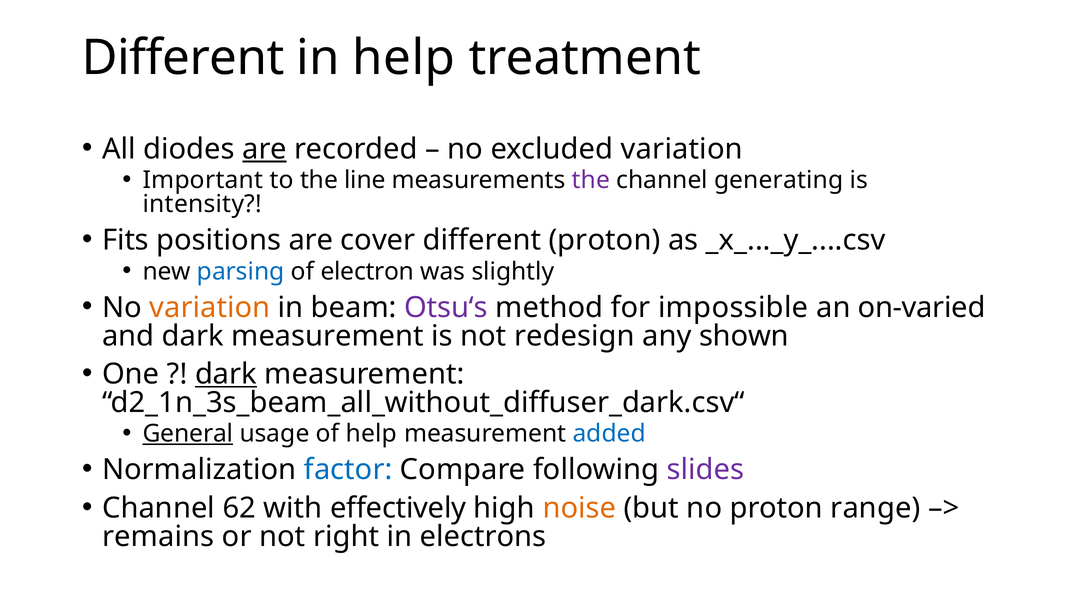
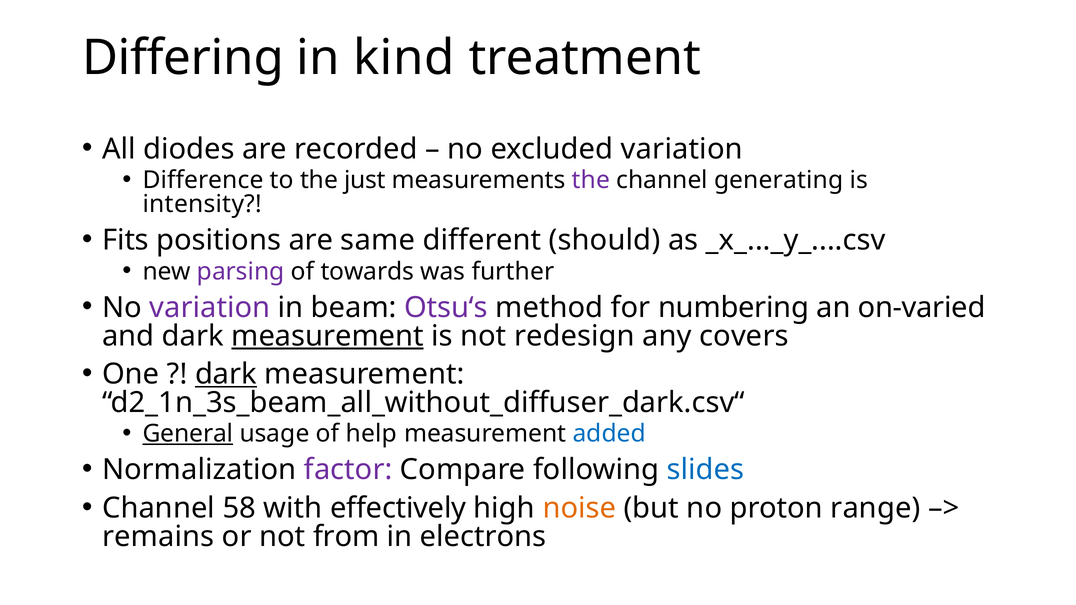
Different: Different -> Differing (183, 58)
in help: help -> kind (404, 58)
are underline: present -> none (265, 149)
Important: Important -> Difference (203, 180)
line: line -> just (365, 180)
cover: cover -> same (378, 240)
different proton: proton -> should (604, 240)
parsing colour: blue -> purple (241, 272)
electron: electron -> towards (367, 272)
slightly: slightly -> further (513, 272)
variation colour: orange -> purple (210, 308)
impossible: impossible -> numbering (734, 308)
measurement underline: none -> present (327, 336)
shown: shown -> covers (744, 336)
factor colour: blue -> purple (348, 470)
slides colour: purple -> blue (705, 470)
62: 62 -> 58 (239, 508)
right: right -> from (346, 537)
